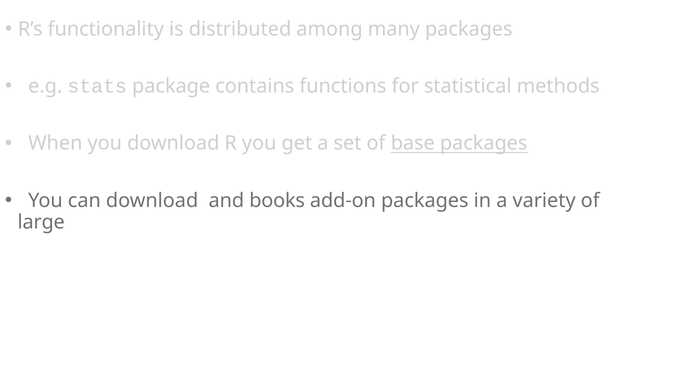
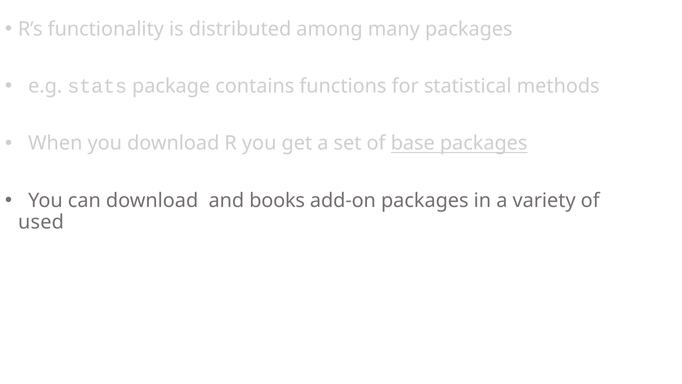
large: large -> used (41, 222)
